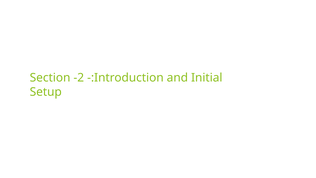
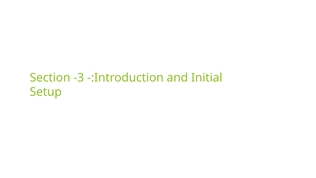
-2: -2 -> -3 (79, 77)
